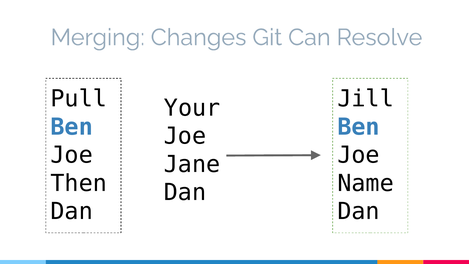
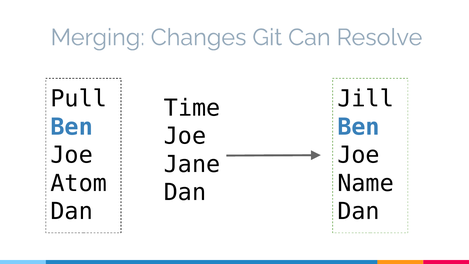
Your: Your -> Time (192, 108)
Then: Then -> Atom (79, 183)
